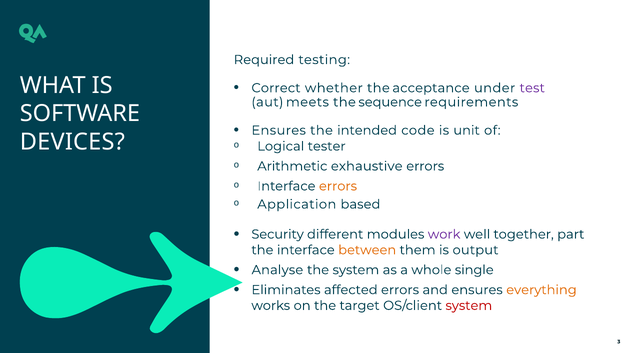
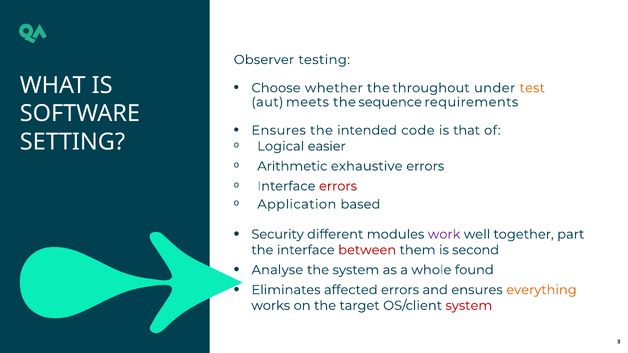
Required: Required -> Observer (264, 60)
Correct: Correct -> Choose (276, 88)
acceptance: acceptance -> throughout (431, 88)
test colour: purple -> orange (532, 88)
unit: unit -> that (467, 130)
DEVICES: DEVICES -> SETTING (72, 142)
tester: tester -> easier (327, 146)
errors colour: orange -> red (338, 186)
between colour: orange -> red (367, 250)
output: output -> second (476, 250)
single: single -> found (474, 270)
